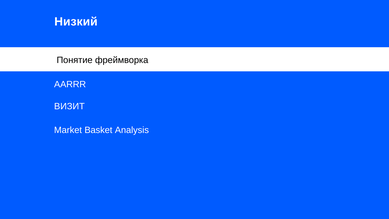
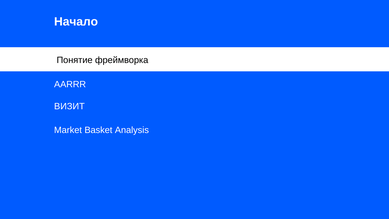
Низкий: Низкий -> Начало (76, 22)
